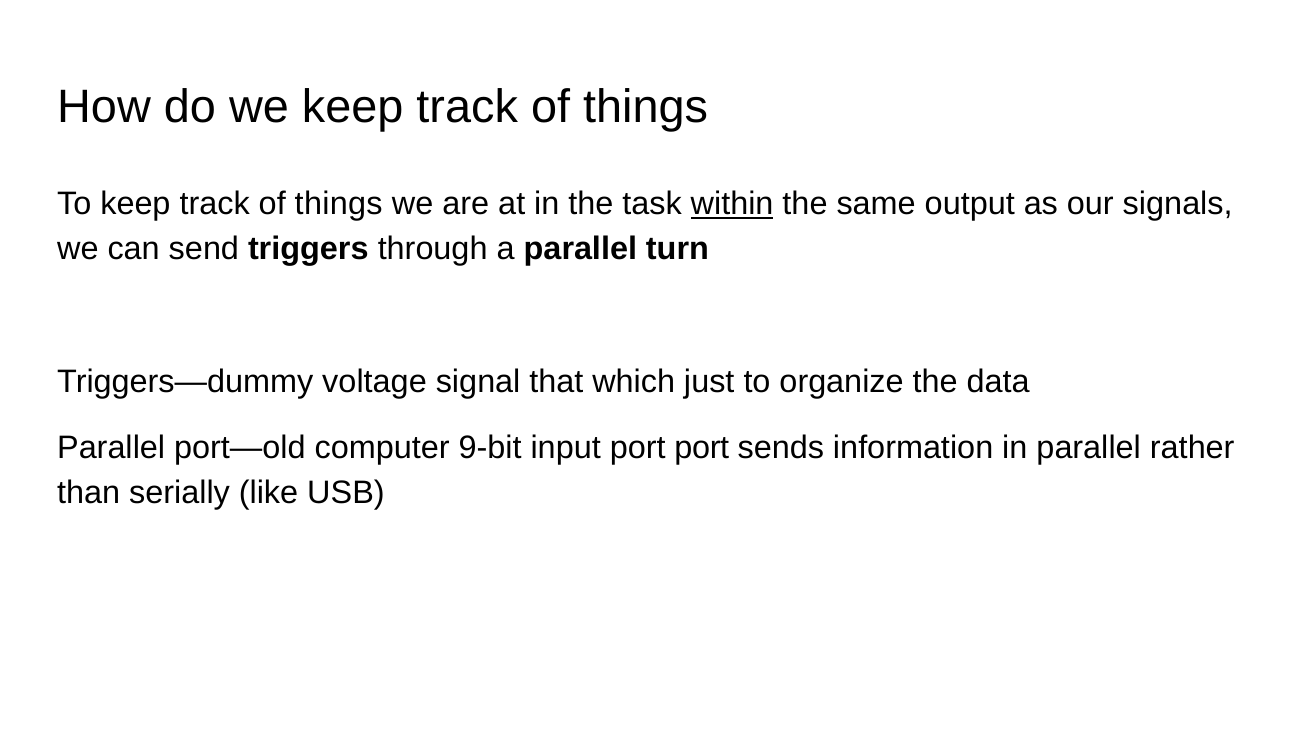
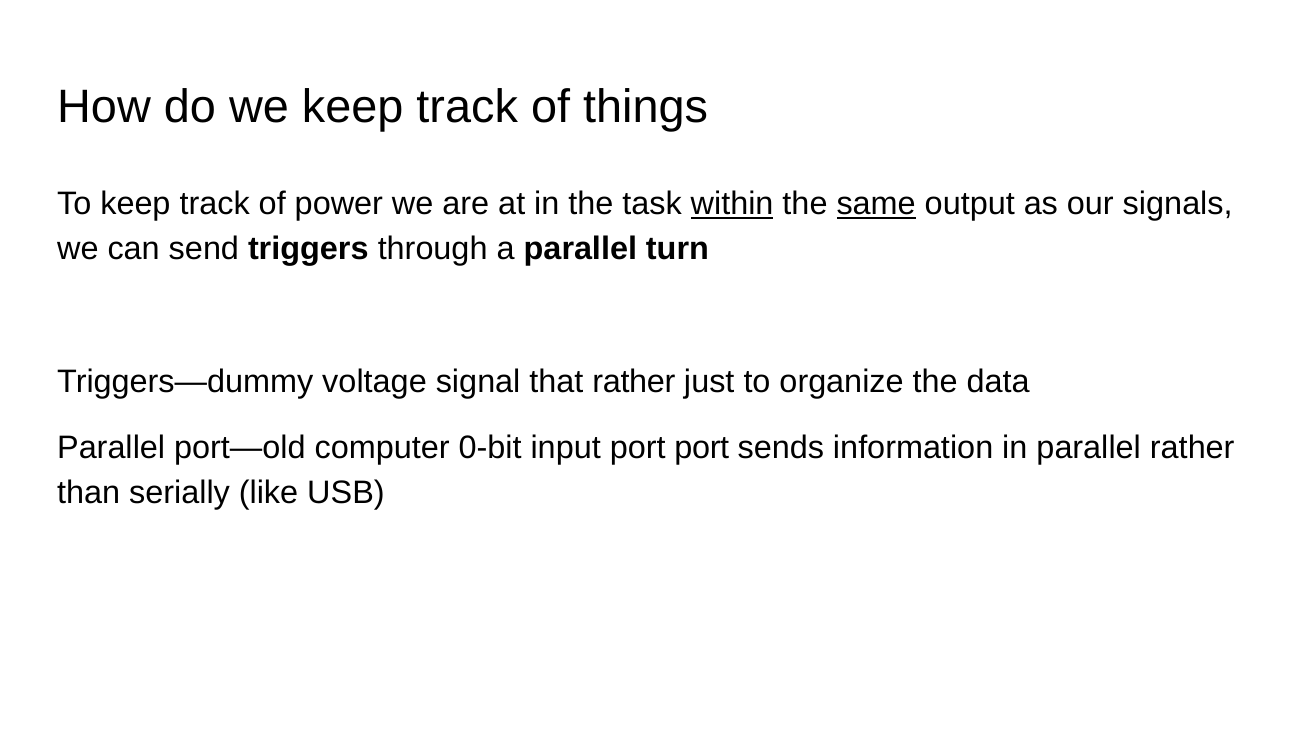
things: things -> power (339, 204)
same underline: none -> present (876, 204)
that which: which -> rather (634, 381)
9-bit: 9-bit -> 0-bit (490, 448)
